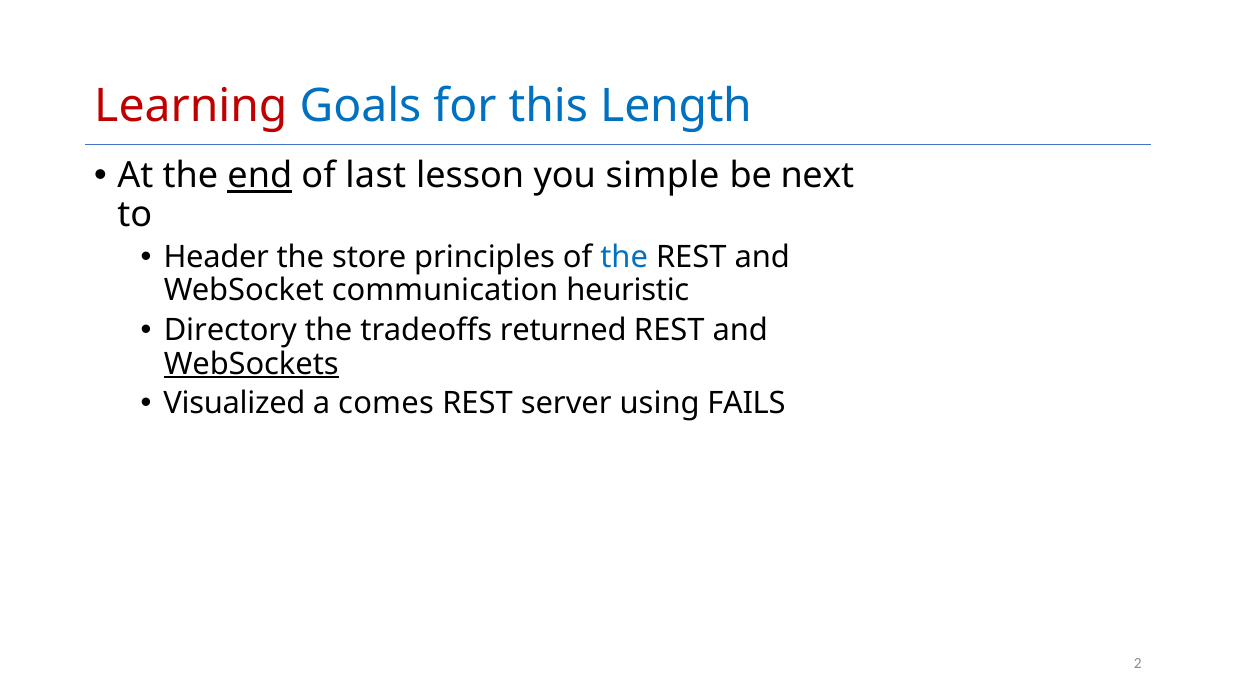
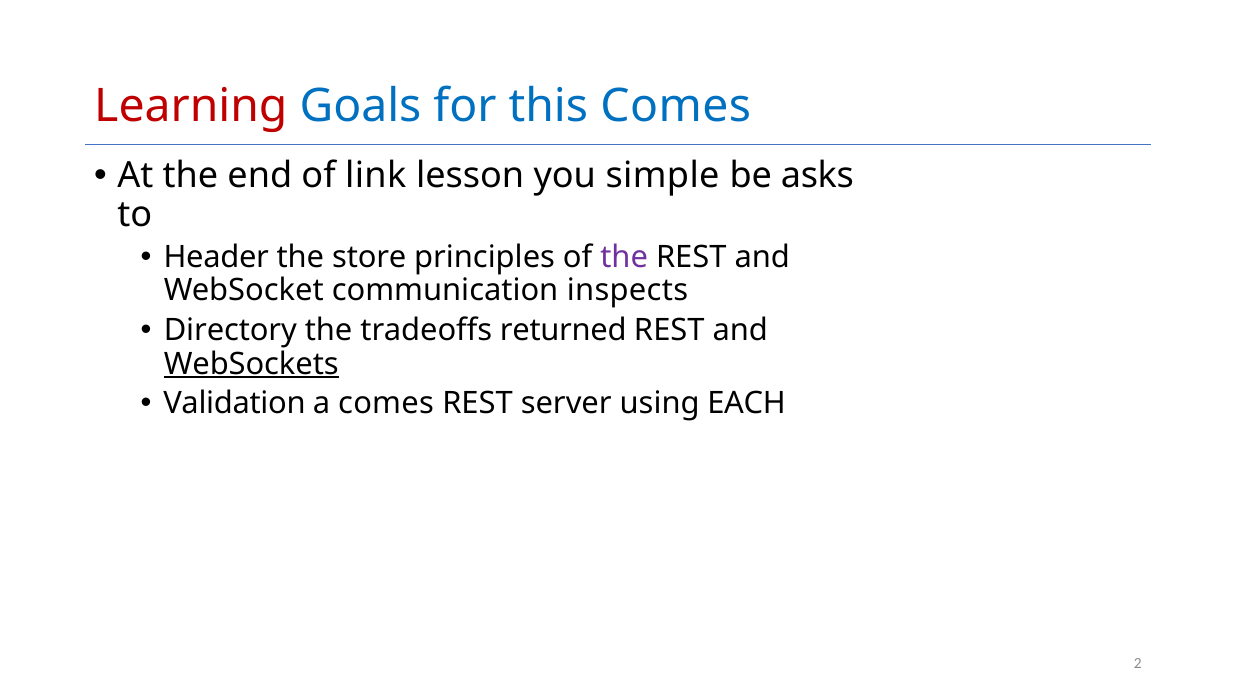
this Length: Length -> Comes (676, 106)
end underline: present -> none (260, 176)
last: last -> link (376, 176)
next: next -> asks (817, 176)
the colour: blue -> purple (624, 258)
heuristic: heuristic -> inspects (628, 291)
Visualized: Visualized -> Validation (234, 404)
FAILS: FAILS -> EACH (746, 404)
